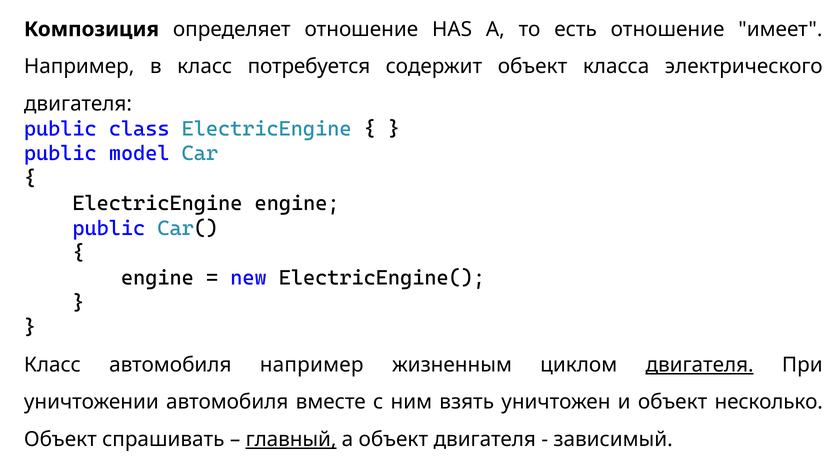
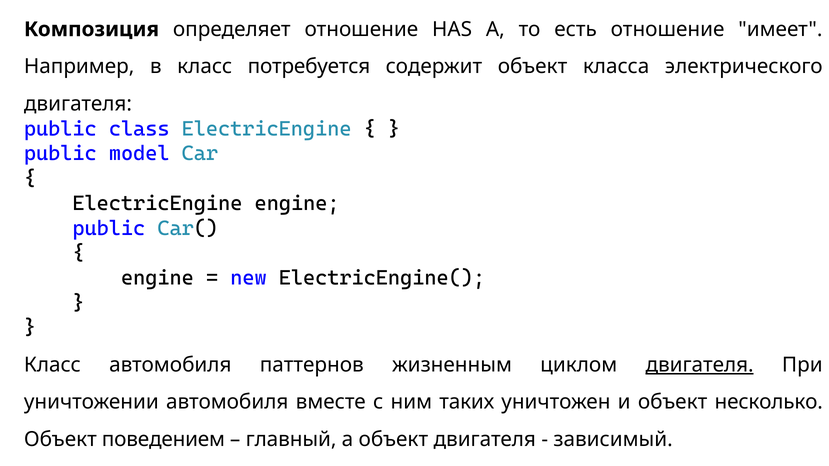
автомобиля например: например -> паттернов (312, 365)
взять: взять -> таких (467, 402)
спрашивать: спрашивать -> поведением (163, 440)
главный underline: present -> none (291, 440)
